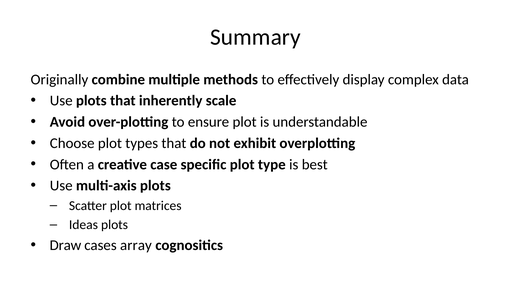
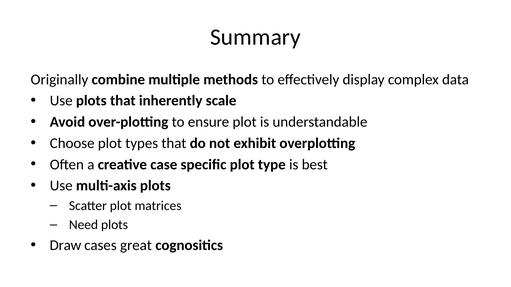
Ideas: Ideas -> Need (84, 225)
array: array -> great (136, 246)
